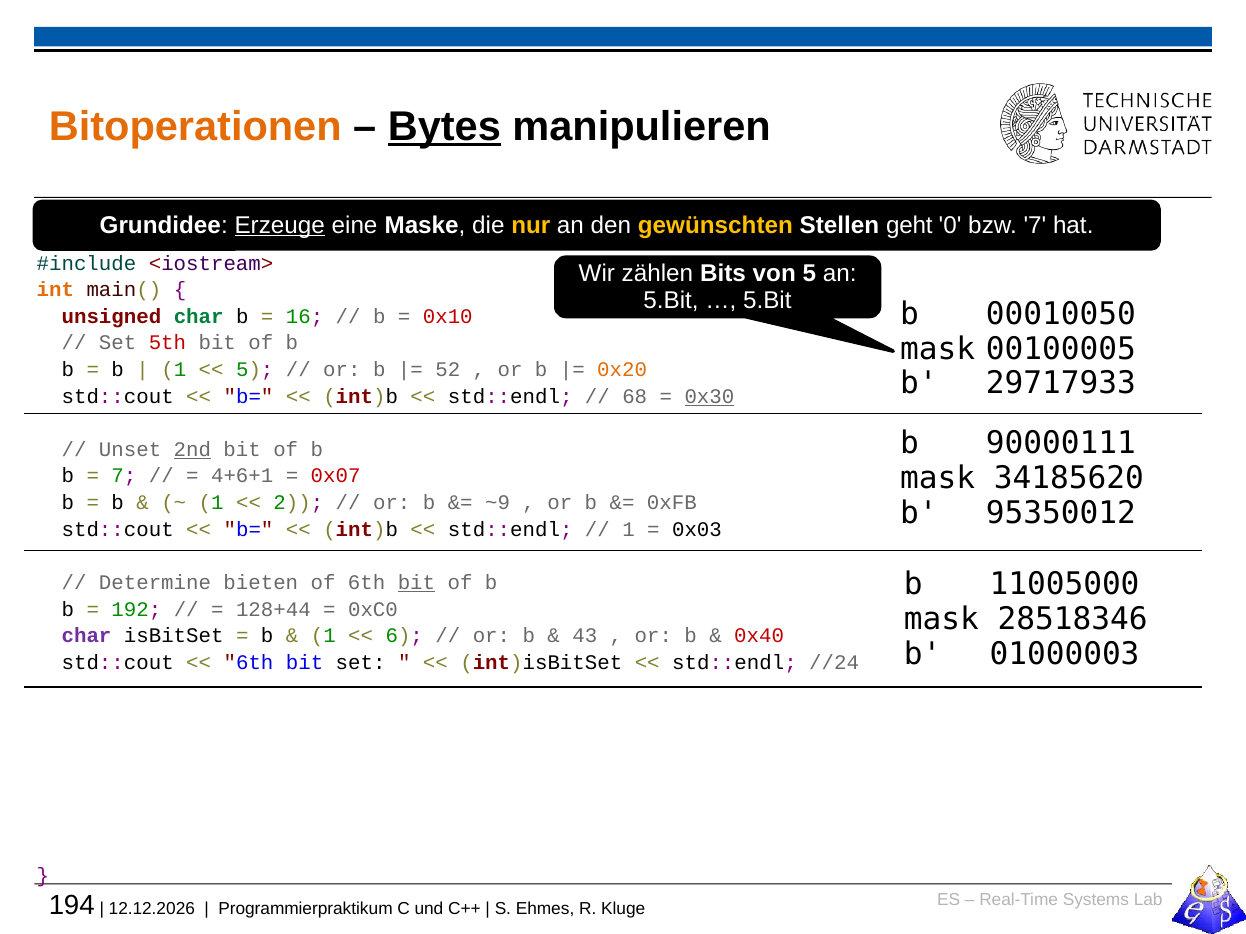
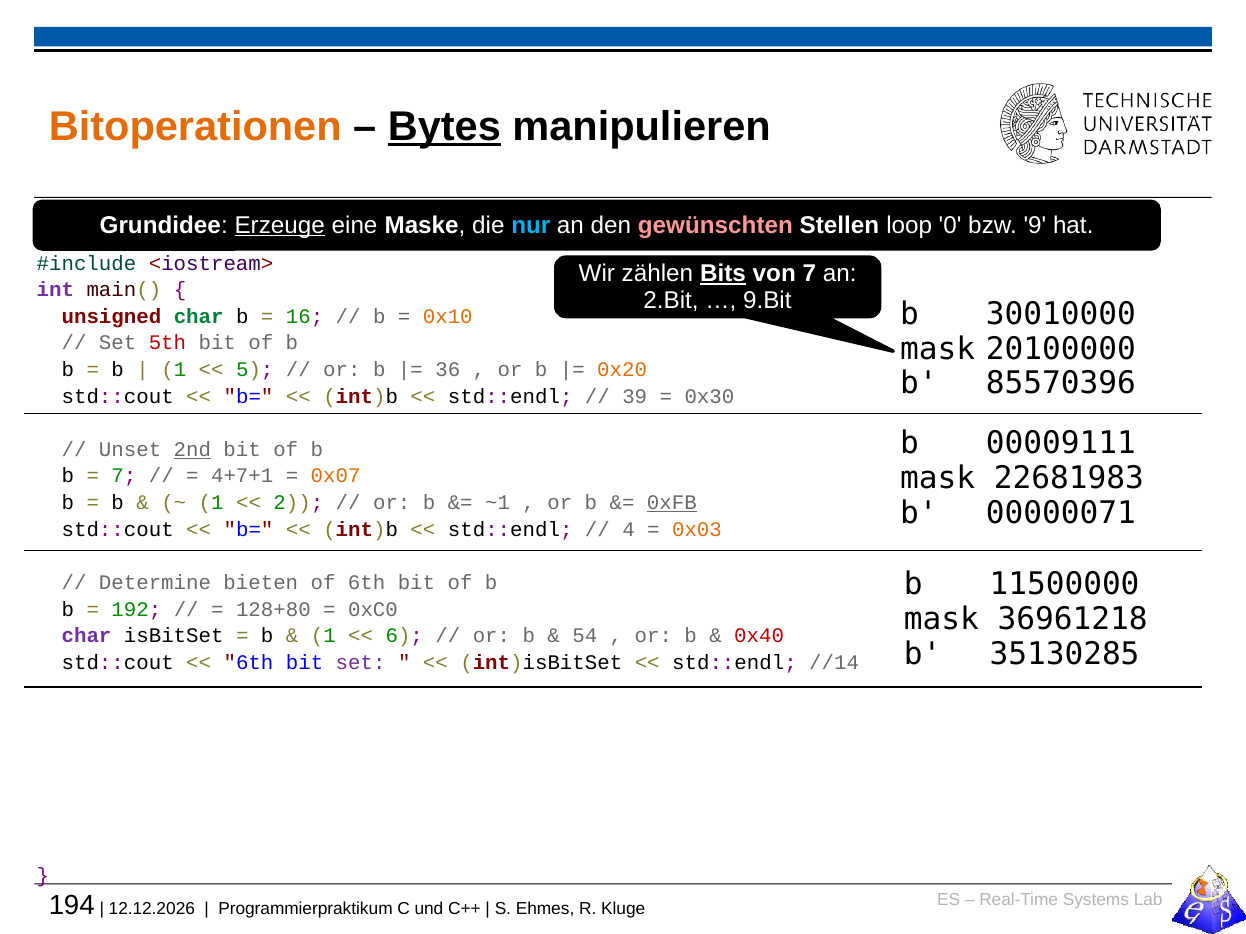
nur colour: yellow -> light blue (531, 225)
gewünschten colour: yellow -> pink (715, 225)
geht: geht -> loop (909, 225)
bzw 7: 7 -> 9 (1035, 225)
Bits underline: none -> present (723, 274)
von 5: 5 -> 7 (809, 274)
int colour: orange -> purple (55, 290)
5.Bit: 5.Bit -> 2.Bit (671, 301)
5.Bit: 5.Bit -> 9.Bit (767, 301)
00010050: 00010050 -> 30010000 (1061, 314)
0x10 colour: red -> orange (448, 317)
00100005: 00100005 -> 20100000 (1061, 349)
52: 52 -> 36 (448, 370)
29717933: 29717933 -> 85570396 (1061, 384)
68: 68 -> 39 (635, 396)
0x30 underline: present -> none (709, 396)
90000111: 90000111 -> 00009111 (1061, 444)
34185620: 34185620 -> 22681983 (1069, 479)
4+6+1: 4+6+1 -> 4+7+1 (242, 476)
0x07 colour: red -> orange (336, 476)
~9: ~9 -> ~1 (498, 503)
0xFB underline: none -> present (672, 503)
95350012: 95350012 -> 00000071 (1061, 513)
1: 1 -> 4 (629, 530)
0x03 colour: black -> orange (697, 530)
11005000: 11005000 -> 11500000 (1065, 585)
bit underline: present -> none (416, 583)
128+44: 128+44 -> 128+80 (273, 610)
28518346: 28518346 -> 36961218 (1073, 620)
43: 43 -> 54 (585, 636)
01000003: 01000003 -> 35130285 (1065, 654)
set colour: black -> purple (361, 663)
//24: //24 -> //14 (834, 663)
